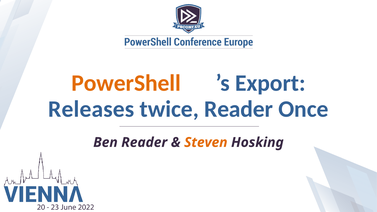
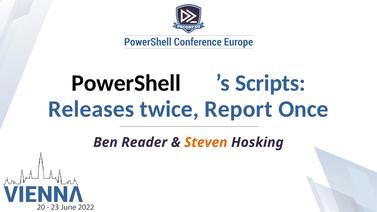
PowerShell colour: orange -> black (126, 83)
Export: Export -> Scripts (270, 83)
twice Reader: Reader -> Report (238, 109)
